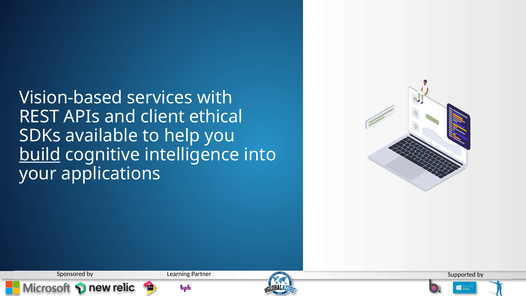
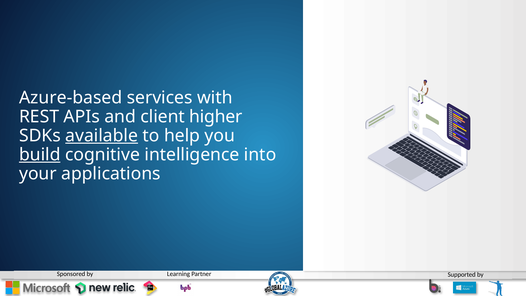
Vision-based: Vision-based -> Azure-based (71, 98)
ethical: ethical -> higher (216, 117)
available underline: none -> present (102, 136)
